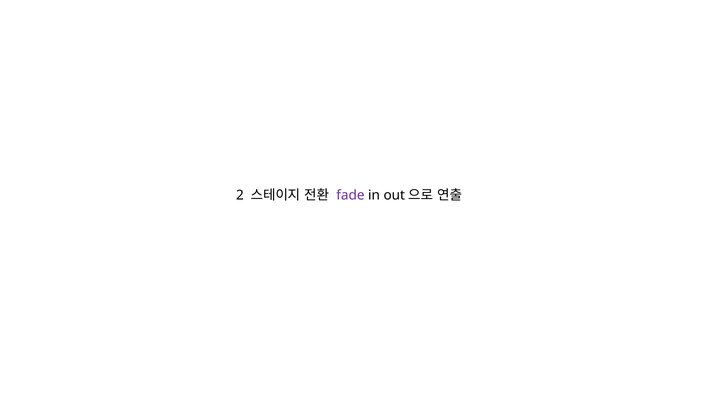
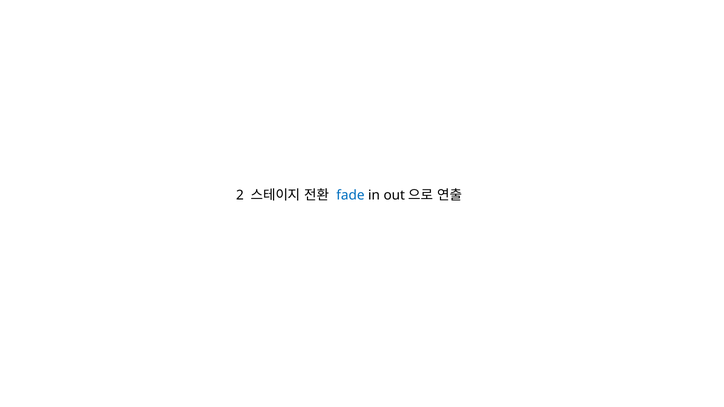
fade colour: purple -> blue (350, 195)
